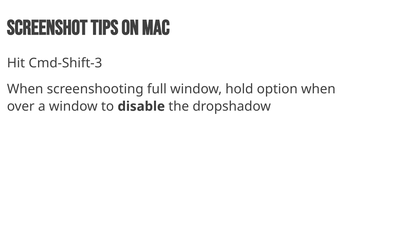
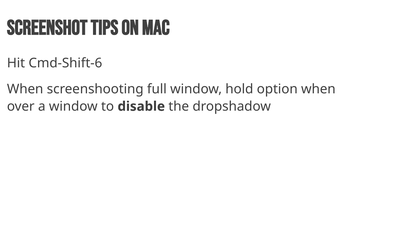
Cmd-Shift-3: Cmd-Shift-3 -> Cmd-Shift-6 (65, 63)
